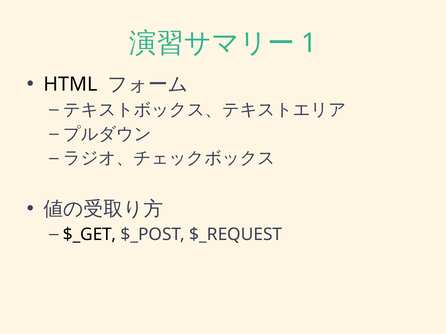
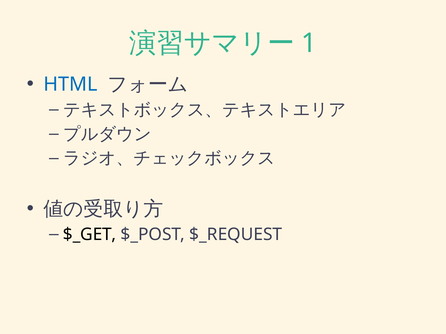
HTML colour: black -> blue (71, 84)
